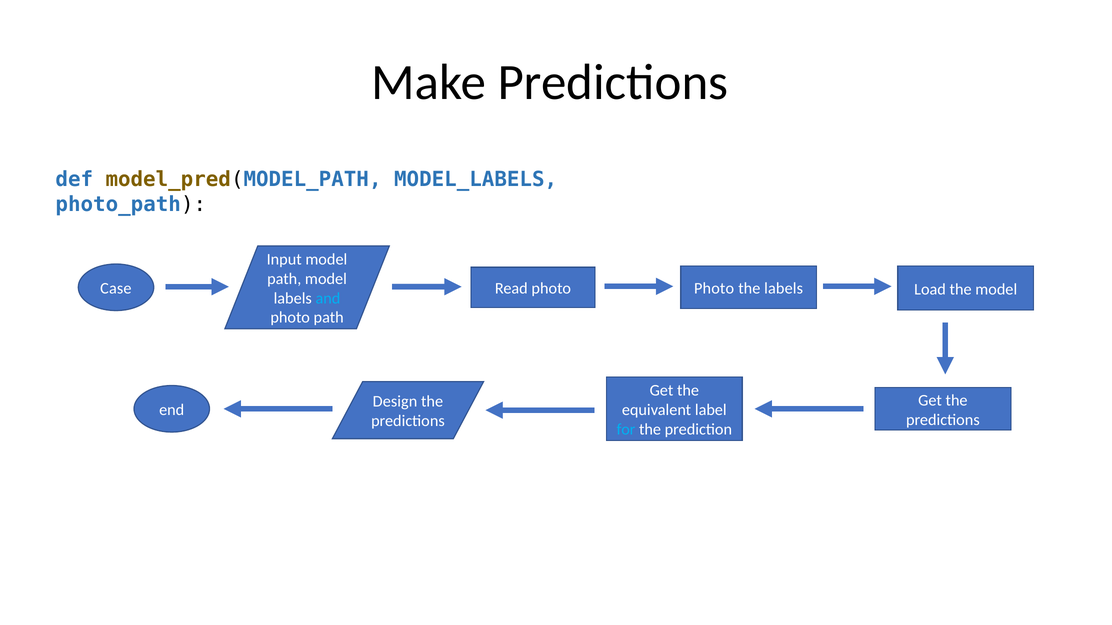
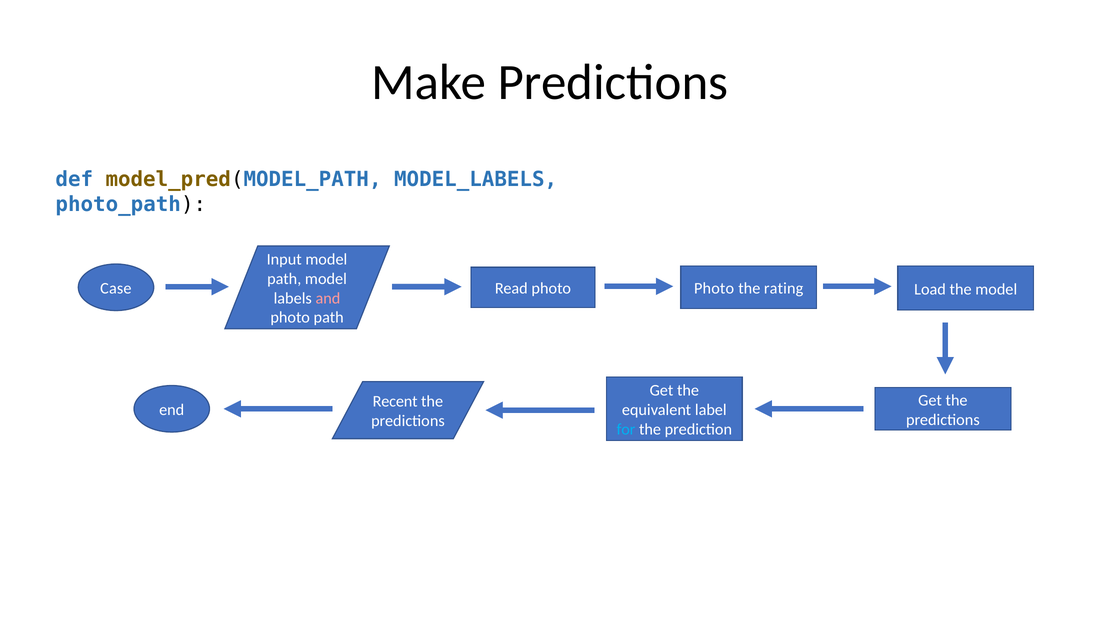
the labels: labels -> rating (784, 289)
and colour: light blue -> pink (328, 298)
Design: Design -> Recent (395, 402)
